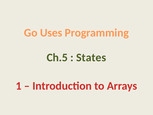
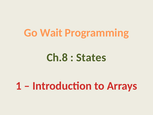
Uses: Uses -> Wait (51, 33)
Ch.5: Ch.5 -> Ch.8 (57, 57)
